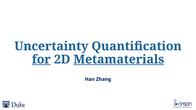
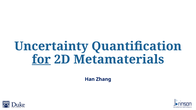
Metamaterials underline: present -> none (119, 60)
